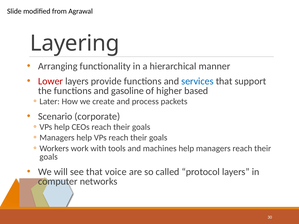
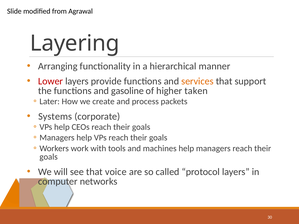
services colour: blue -> orange (197, 81)
based: based -> taken (196, 91)
Scenario: Scenario -> Systems (55, 116)
